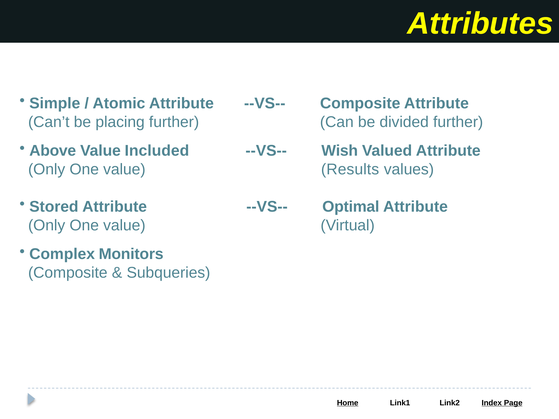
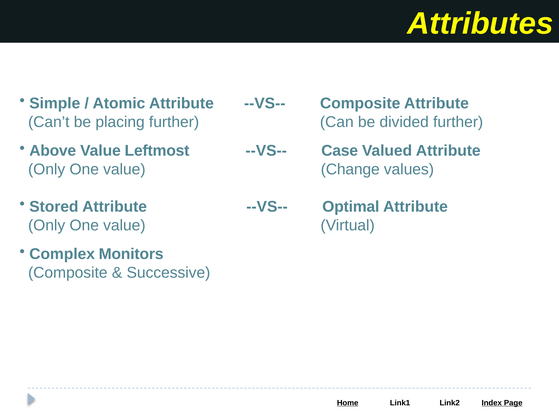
Included: Included -> Leftmost (157, 151)
Wish: Wish -> Case (340, 151)
Results: Results -> Change (350, 170)
Subqueries: Subqueries -> Successive (168, 273)
